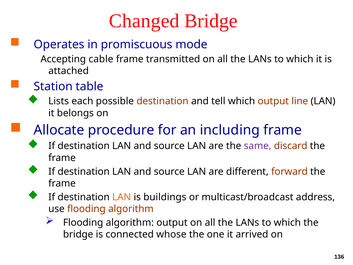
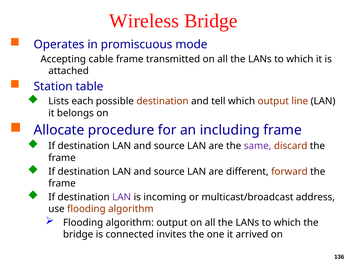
Changed: Changed -> Wireless (144, 21)
LAN colour: orange -> purple (122, 197)
buildings: buildings -> incoming (165, 197)
whose: whose -> invites (171, 234)
